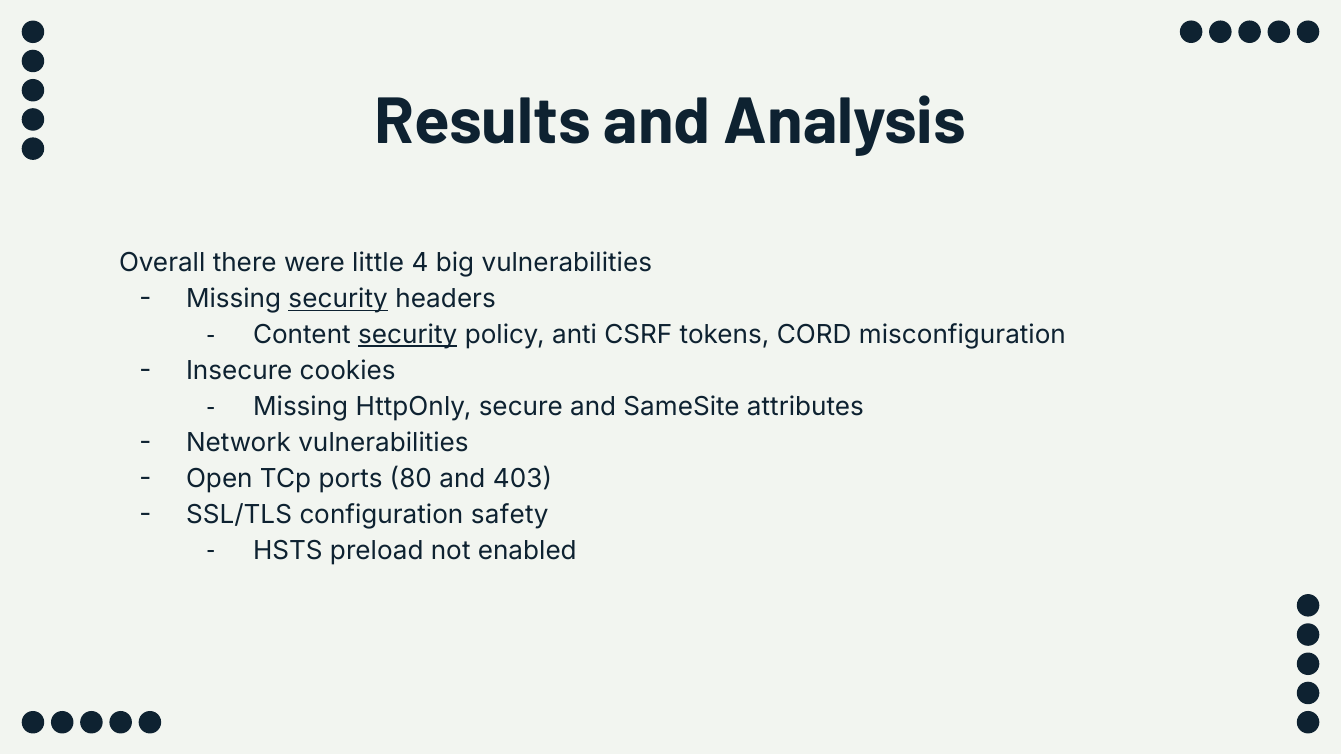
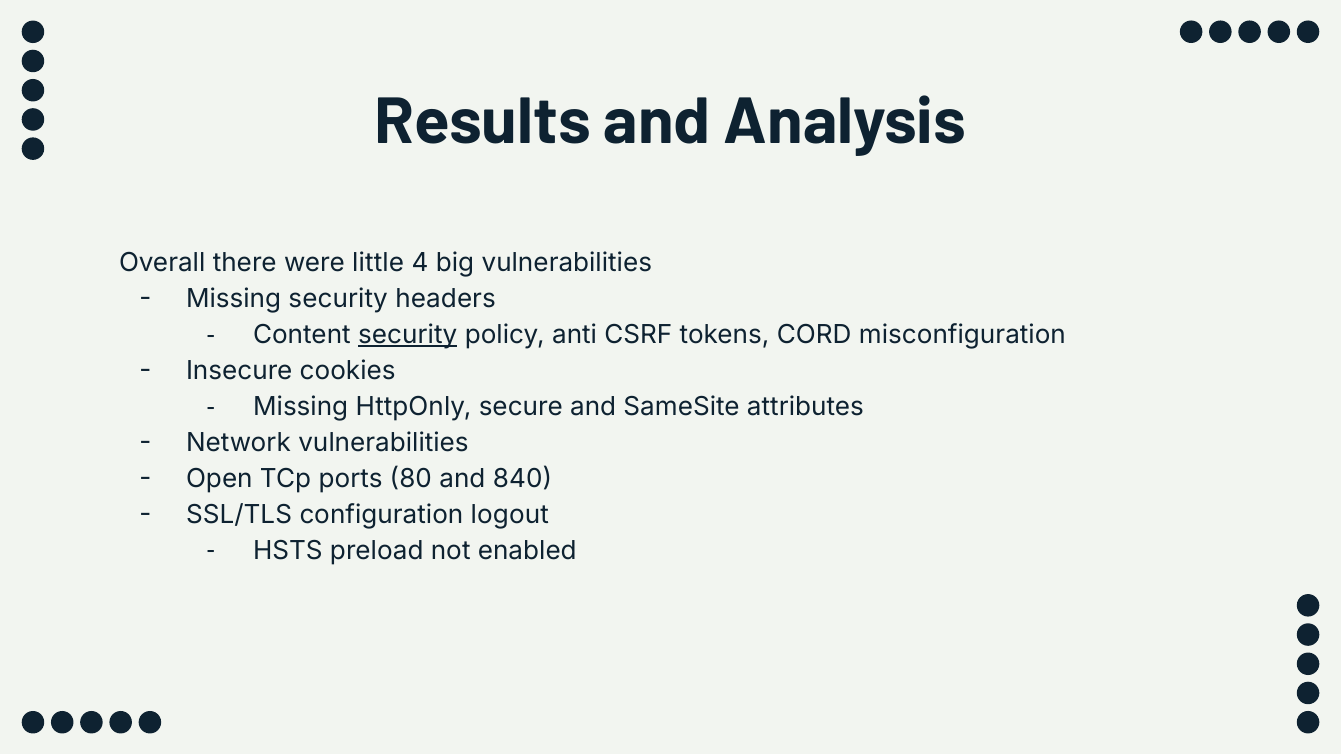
security underline: present -> none (338, 299)
403: 403 -> 840 (522, 479)
safety: safety -> logout (510, 515)
